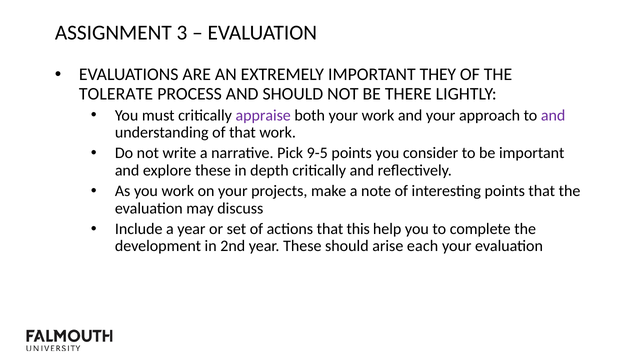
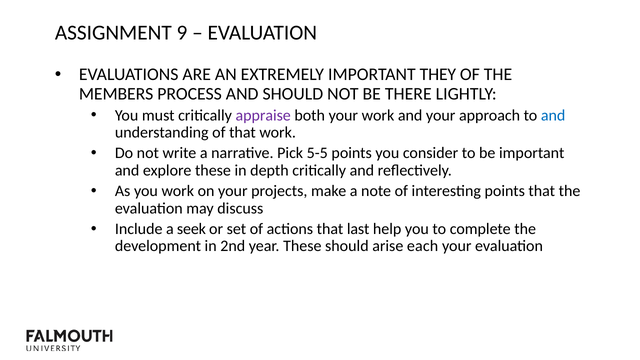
3: 3 -> 9 (182, 33)
TOLERATE: TOLERATE -> MEMBERS (116, 94)
and colour: purple -> blue (553, 115)
9-5: 9-5 -> 5-5 (317, 153)
a year: year -> seek (191, 229)
this: this -> last (358, 229)
